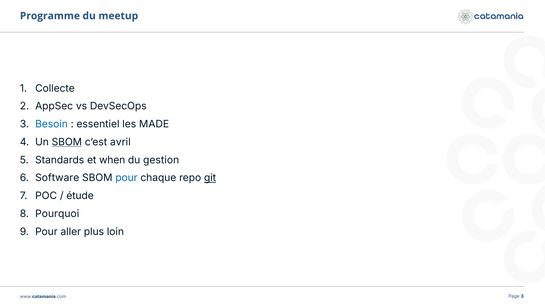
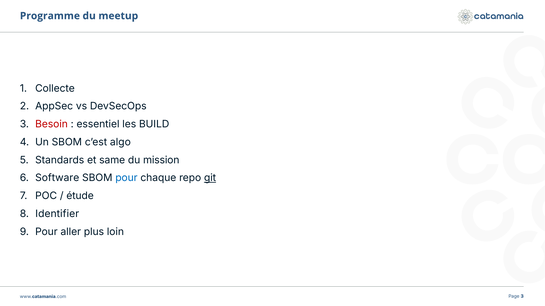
Besoin colour: blue -> red (52, 124)
MADE: MADE -> BUILD (154, 124)
SBOM underline: present -> none (67, 142)
avril: avril -> algo (120, 142)
when: when -> same (112, 160)
gestion: gestion -> mission (161, 160)
Pourquoi: Pourquoi -> Identifier (57, 214)
